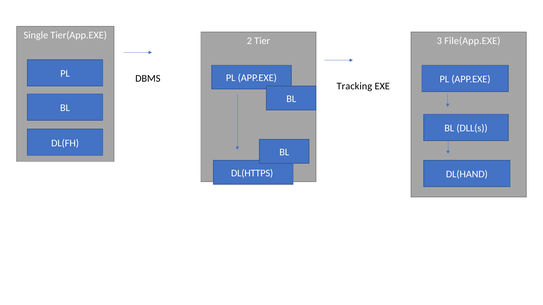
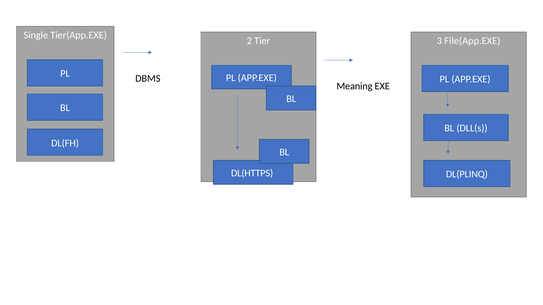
Tracking: Tracking -> Meaning (354, 86)
DL(HAND: DL(HAND -> DL(PLINQ (467, 174)
